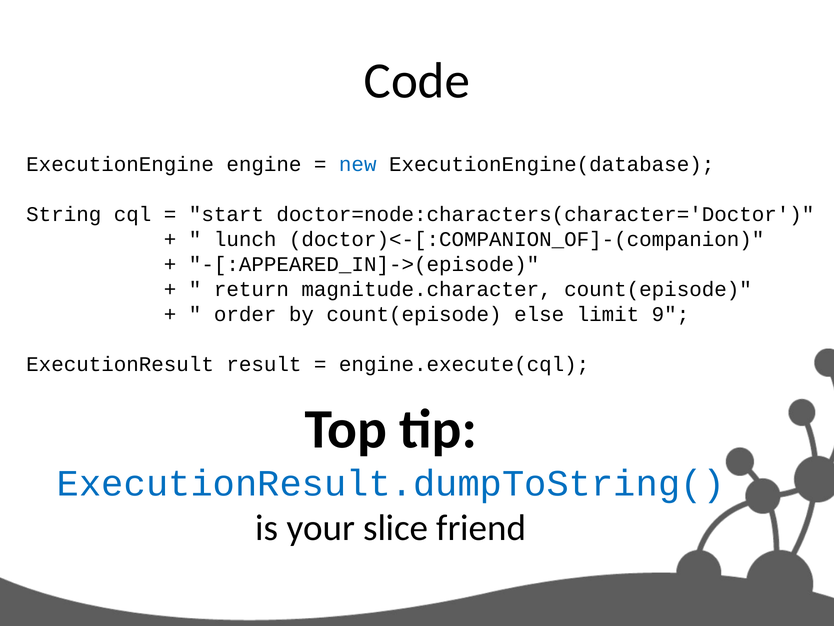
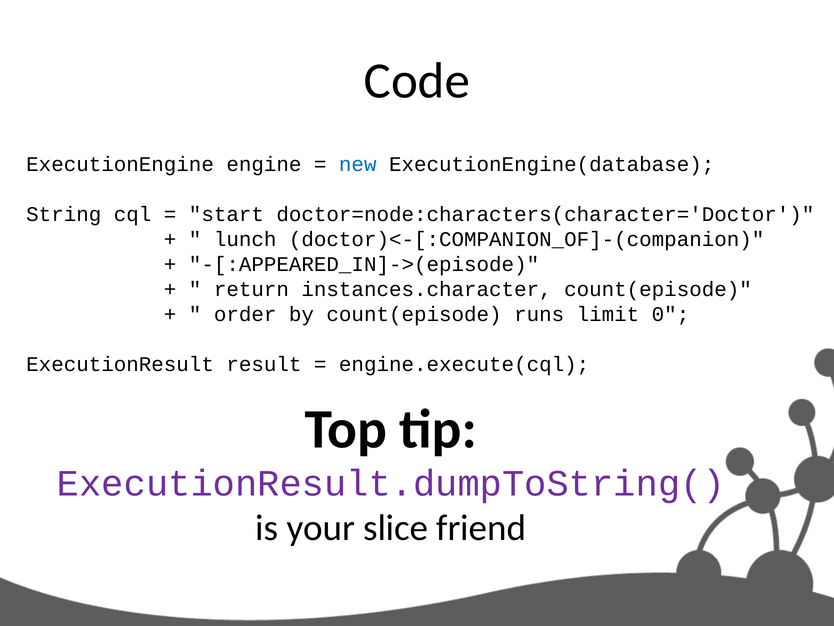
magnitude.character: magnitude.character -> instances.character (427, 289)
else: else -> runs (539, 314)
9: 9 -> 0 (671, 314)
ExecutionResult.dumpToString( colour: blue -> purple (391, 483)
